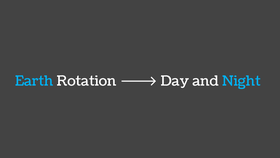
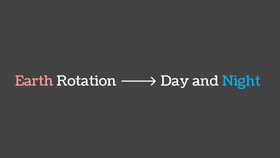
Earth colour: light blue -> pink (34, 81)
